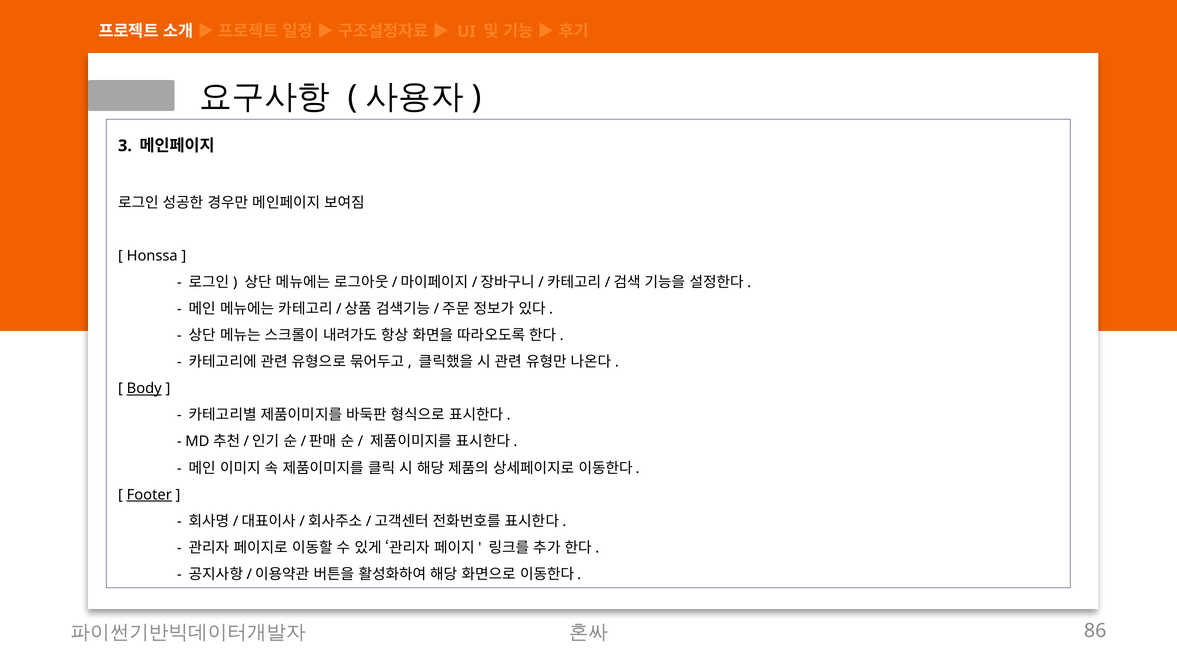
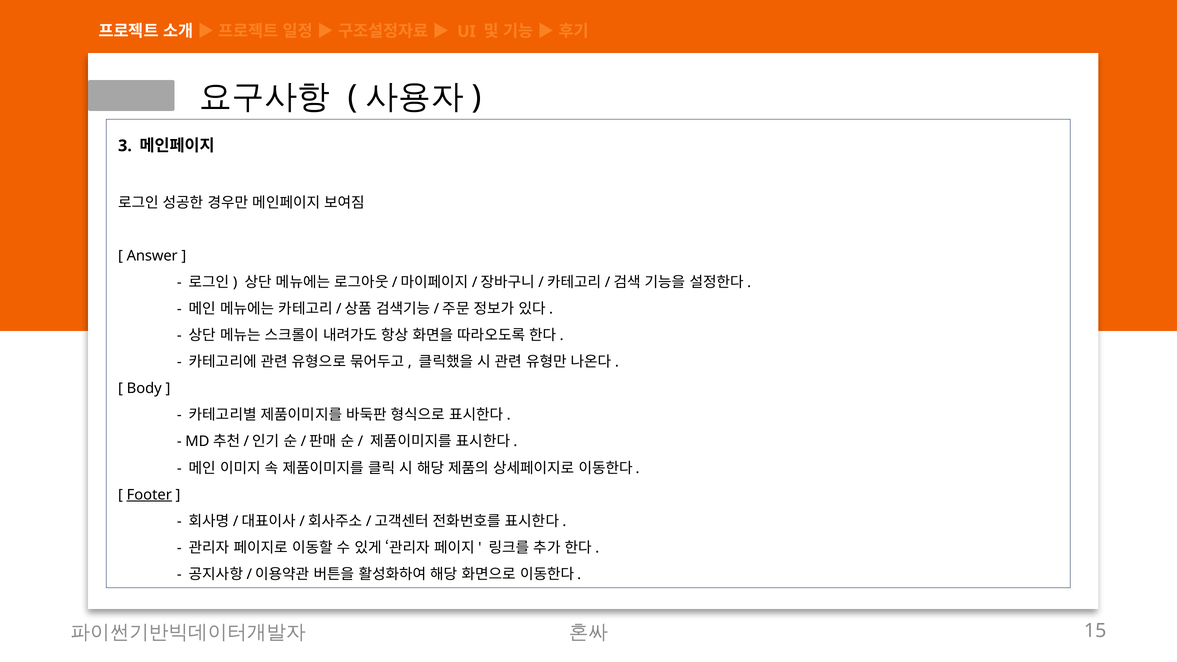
Honssa: Honssa -> Answer (152, 256)
Body underline: present -> none (144, 389)
86: 86 -> 15 (1095, 631)
